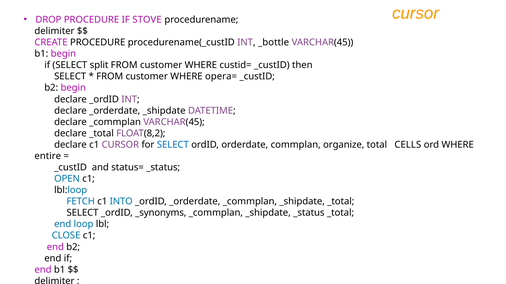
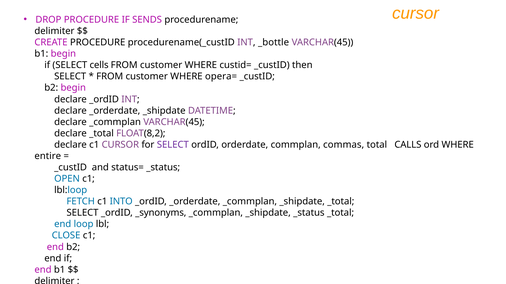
STOVE: STOVE -> SENDS (147, 20)
split: split -> cells (99, 65)
SELECT colour: blue -> purple (173, 145)
organize: organize -> commas (344, 145)
CELLS: CELLS -> CALLS (408, 145)
